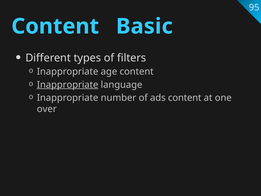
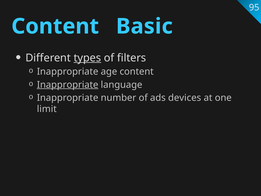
types underline: none -> present (87, 58)
ads content: content -> devices (185, 98)
over: over -> limit (47, 109)
